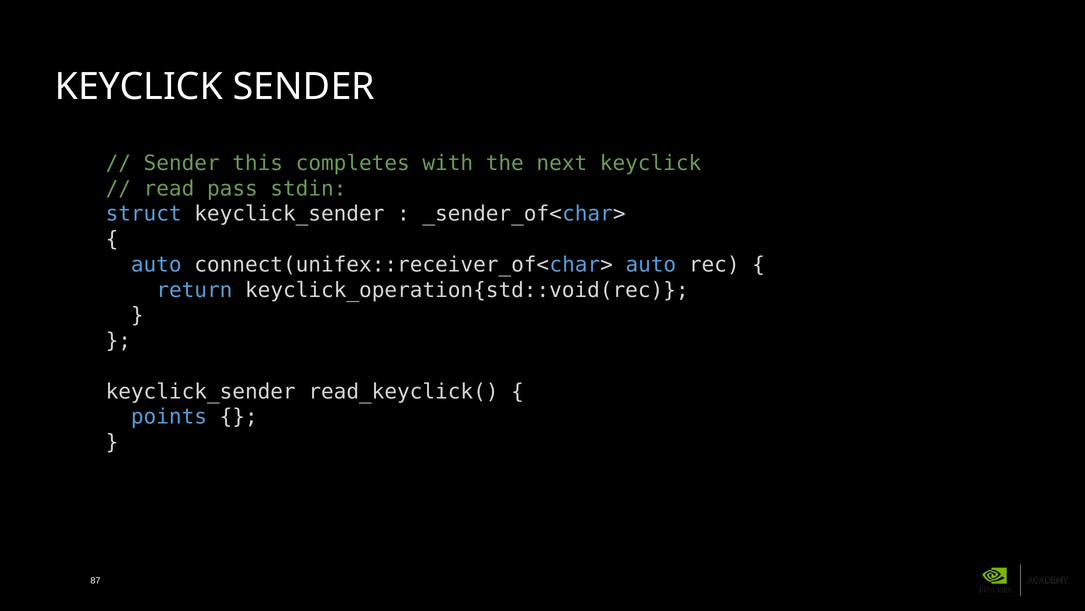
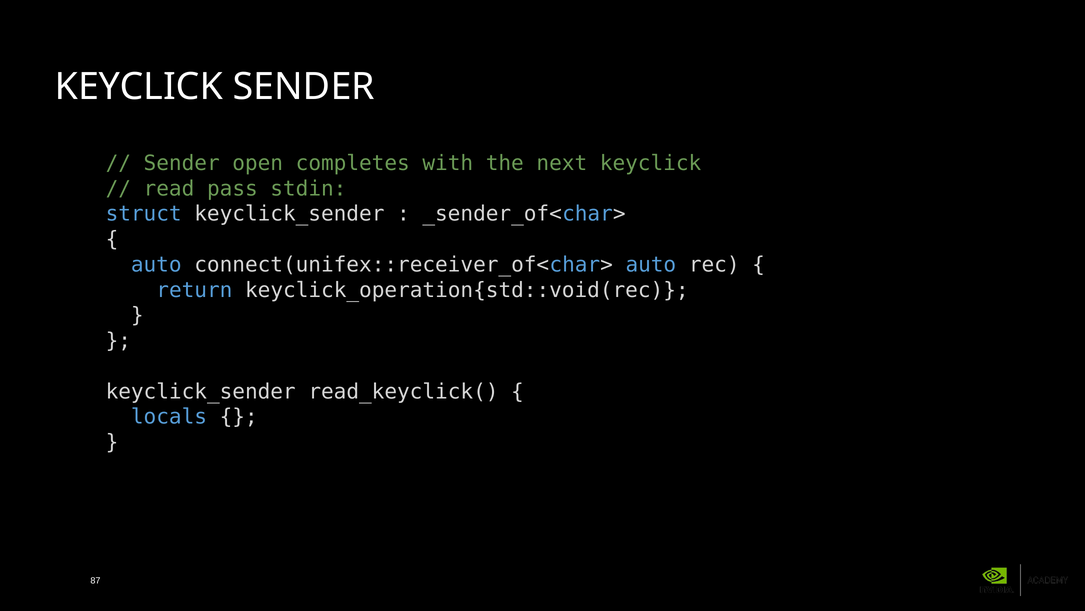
this: this -> open (258, 163)
points: points -> locals (169, 416)
